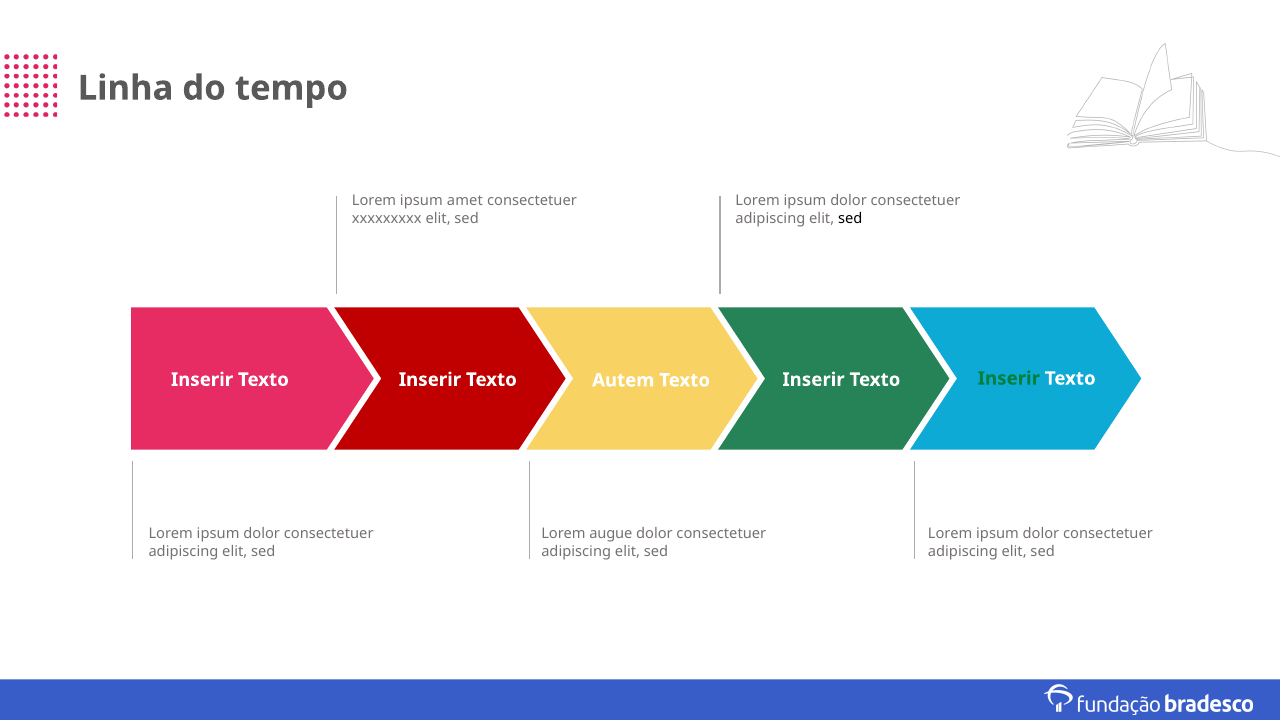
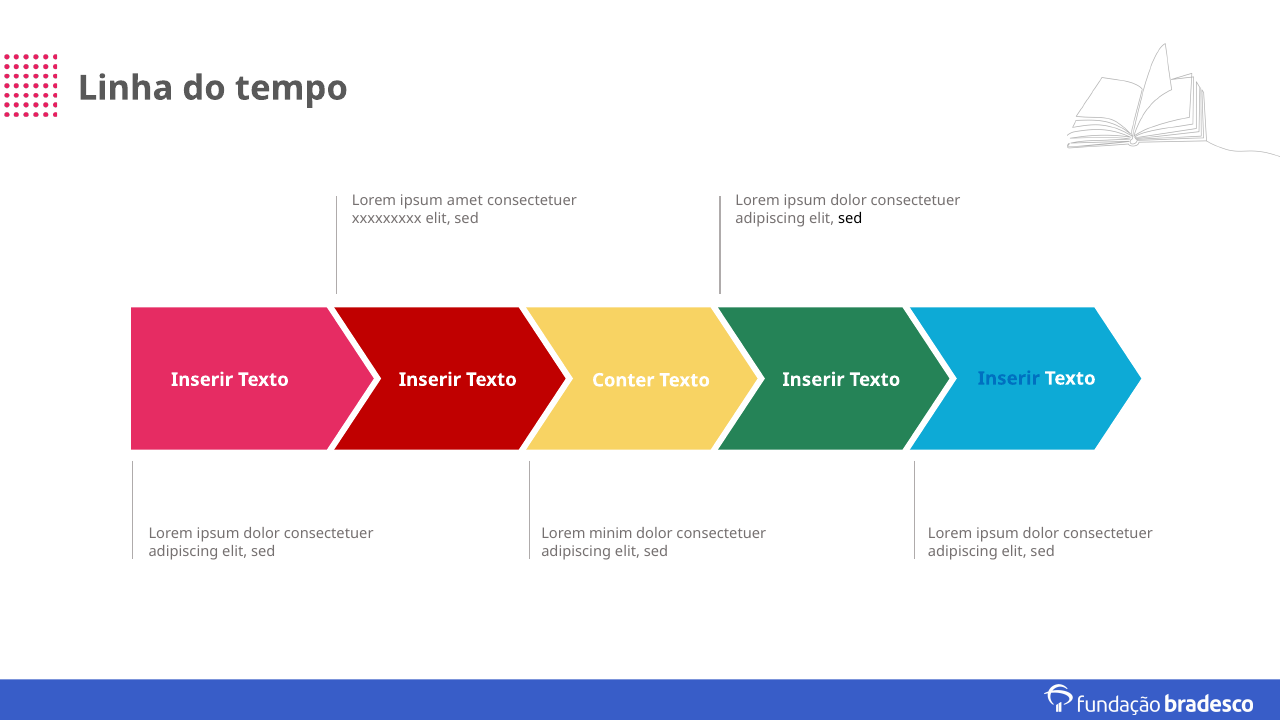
Autem: Autem -> Conter (623, 380)
Inserir colour: green -> blue (1009, 378)
augue: augue -> minim (611, 534)
